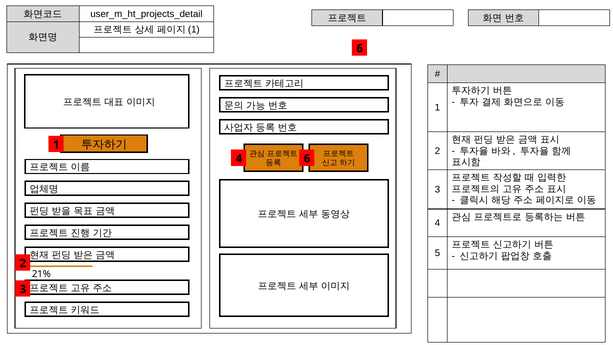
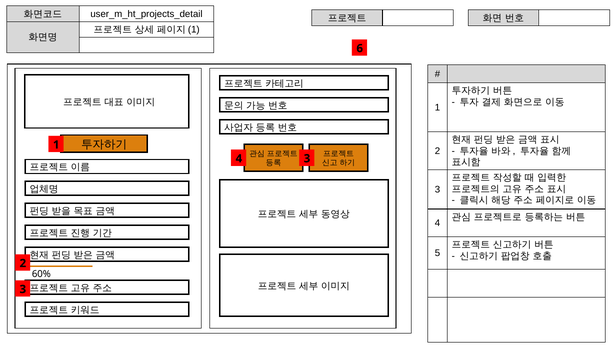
4 6: 6 -> 3 (307, 158)
21%: 21% -> 60% (41, 274)
